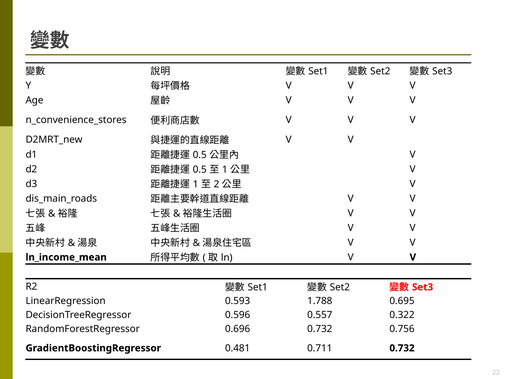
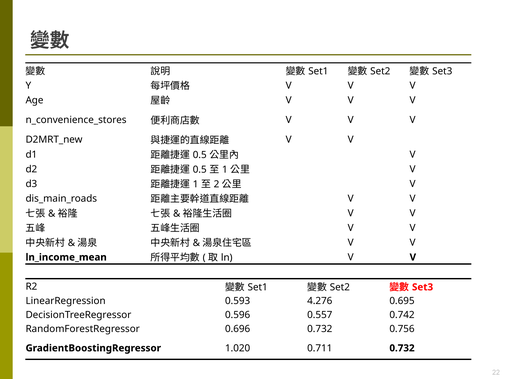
1.788: 1.788 -> 4.276 (320, 301)
0.322: 0.322 -> 0.742 (402, 315)
0.481: 0.481 -> 1.020 (238, 348)
